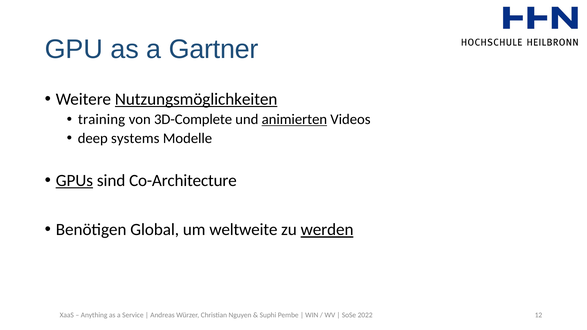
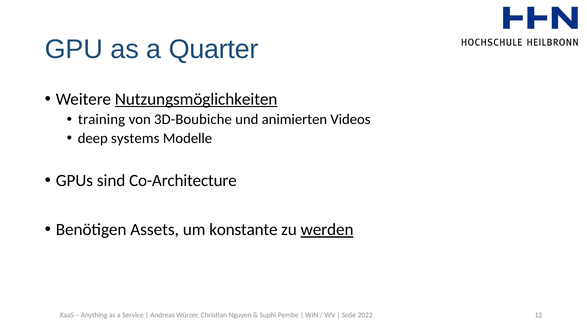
Gartner: Gartner -> Quarter (214, 49)
3D-Complete: 3D-Complete -> 3D-Boubiche (193, 119)
animierten underline: present -> none (294, 119)
GPUs underline: present -> none (74, 181)
Global: Global -> Assets (155, 230)
weltweite: weltweite -> konstante (243, 230)
